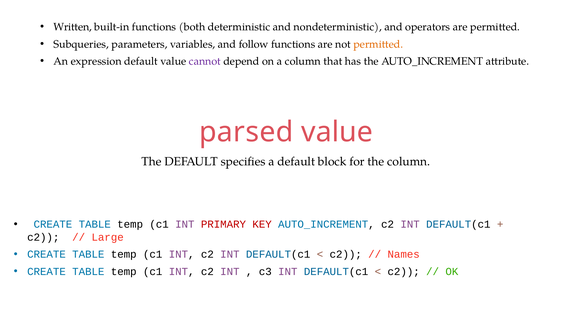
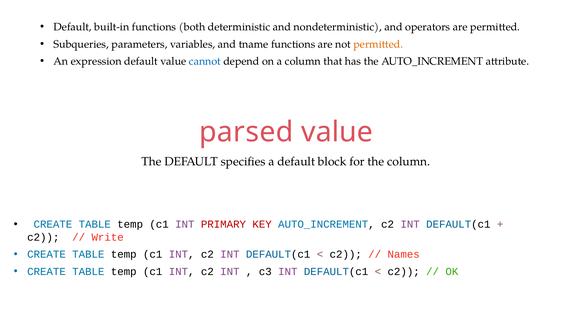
Written: Written -> Default (73, 27)
follow: follow -> tname (254, 44)
cannot colour: purple -> blue (205, 61)
Large: Large -> Write (108, 237)
